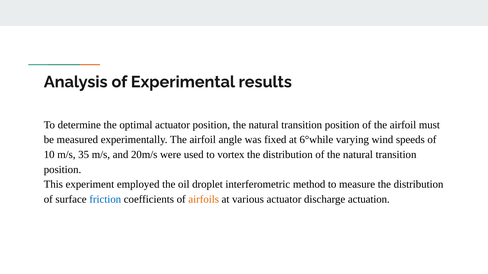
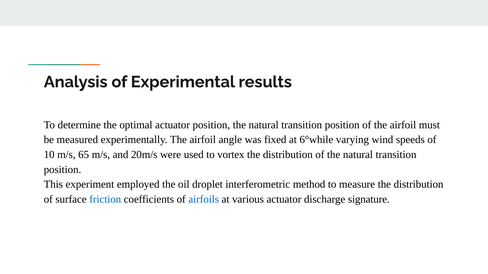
35: 35 -> 65 (84, 155)
airfoils colour: orange -> blue (204, 200)
actuation: actuation -> signature (369, 200)
